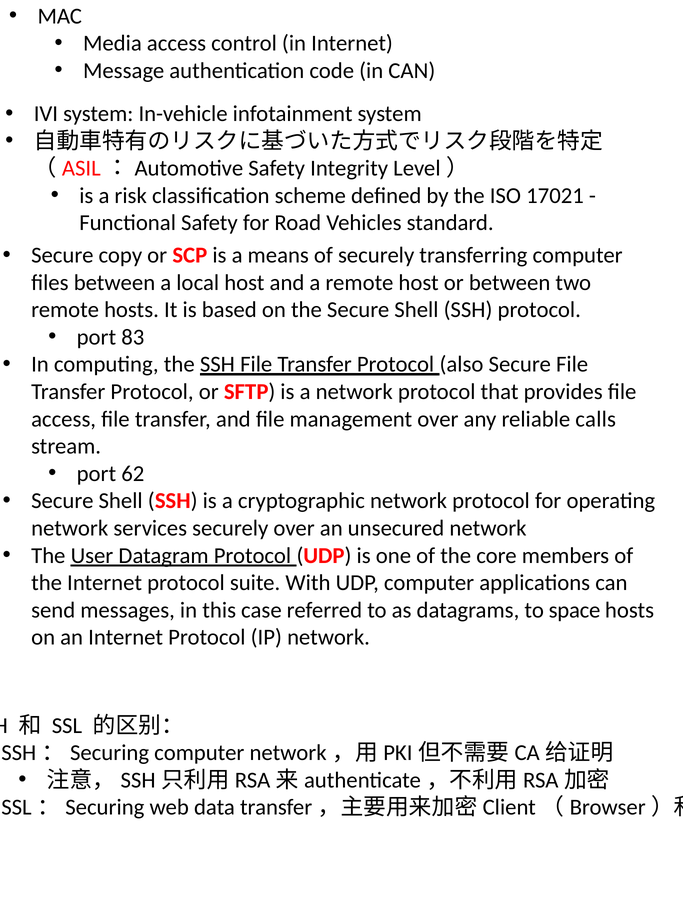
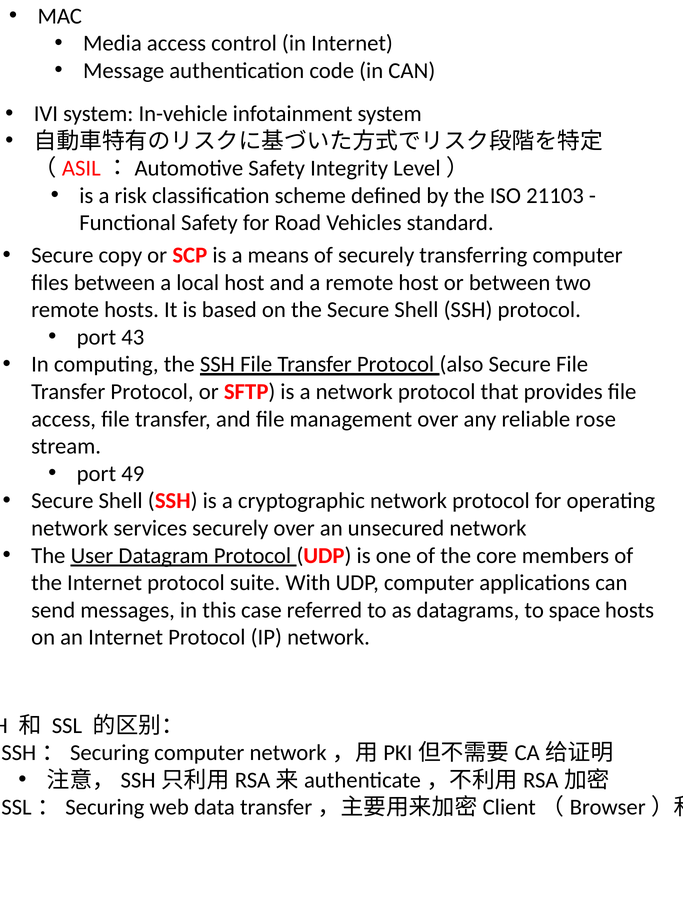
17021: 17021 -> 21103 (555, 196)
83: 83 -> 43 (133, 337)
calls: calls -> rose (596, 419)
62: 62 -> 49 (133, 474)
